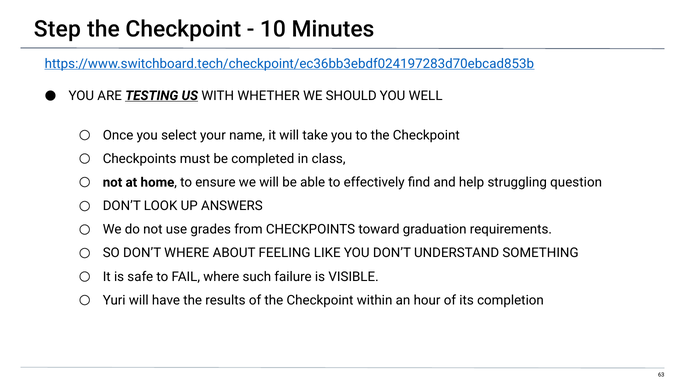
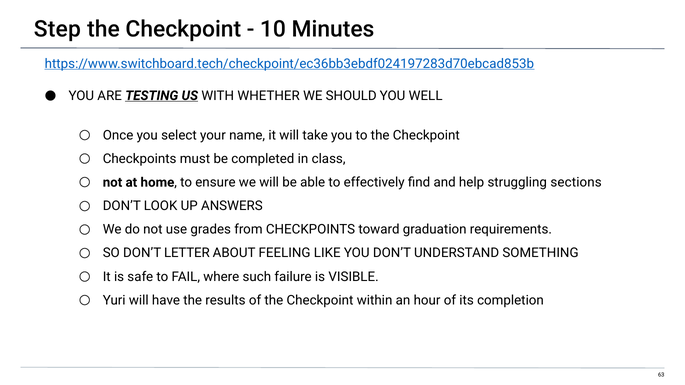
question: question -> sections (576, 182)
DON’T WHERE: WHERE -> LETTER (187, 253)
